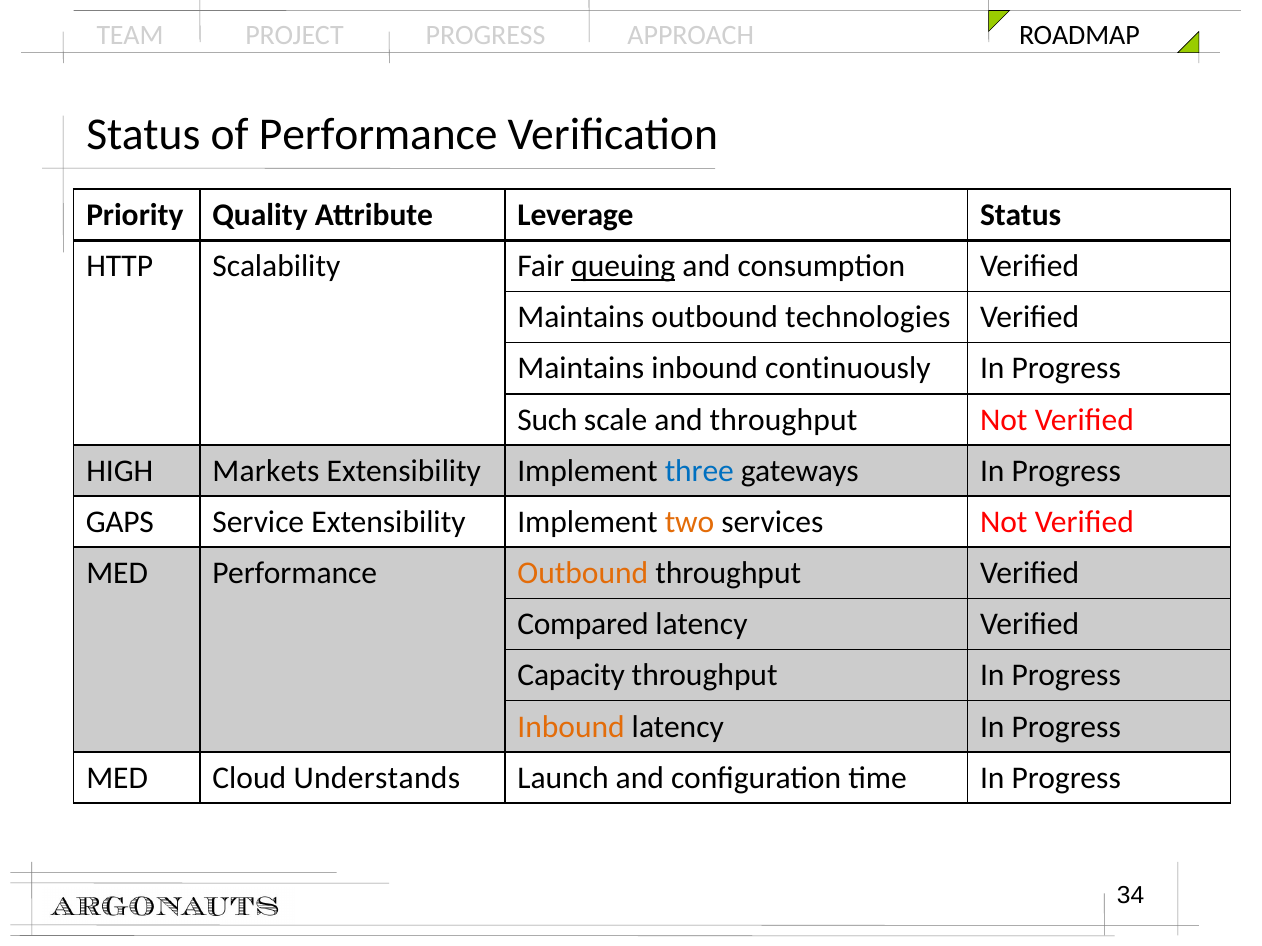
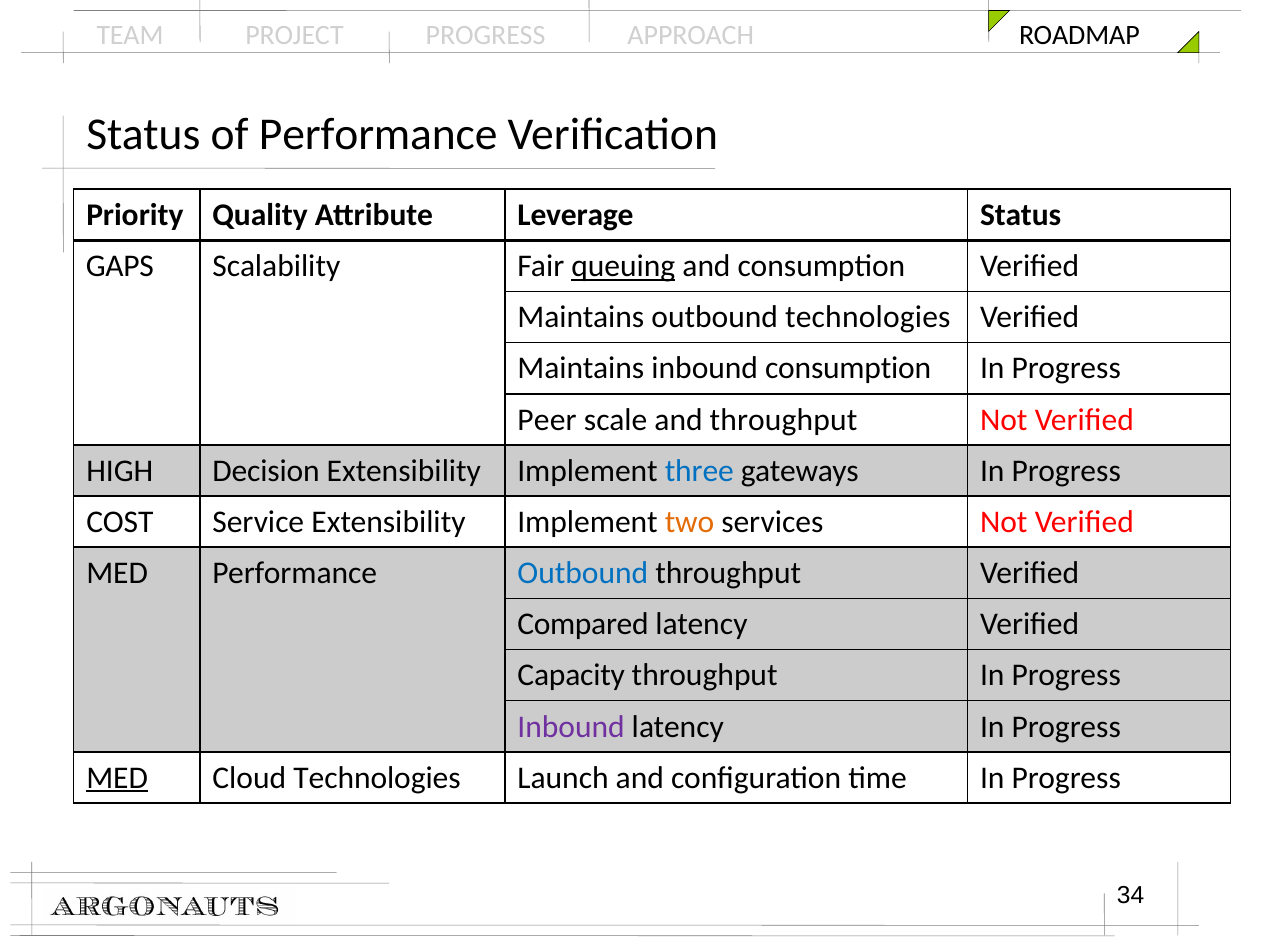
HTTP: HTTP -> GAPS (120, 266)
inbound continuously: continuously -> consumption (848, 369)
Such: Such -> Peer (547, 420)
Markets: Markets -> Decision (266, 471)
GAPS: GAPS -> COST (120, 522)
Outbound colour: orange -> blue (583, 573)
Inbound colour: orange -> purple (571, 727)
MED underline: none -> present (117, 778)
Cloud Understands: Understands -> Technologies (377, 778)
